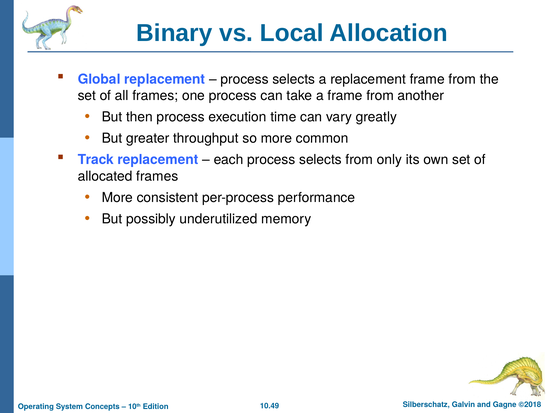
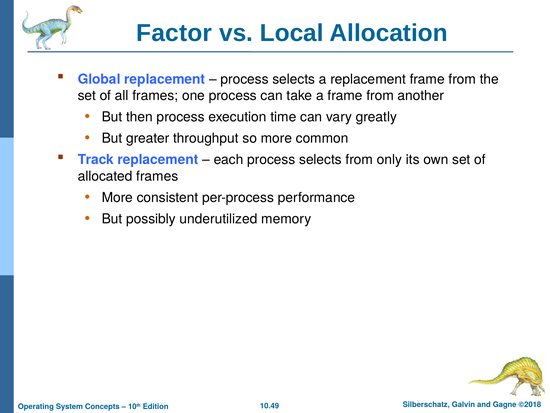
Binary: Binary -> Factor (174, 33)
